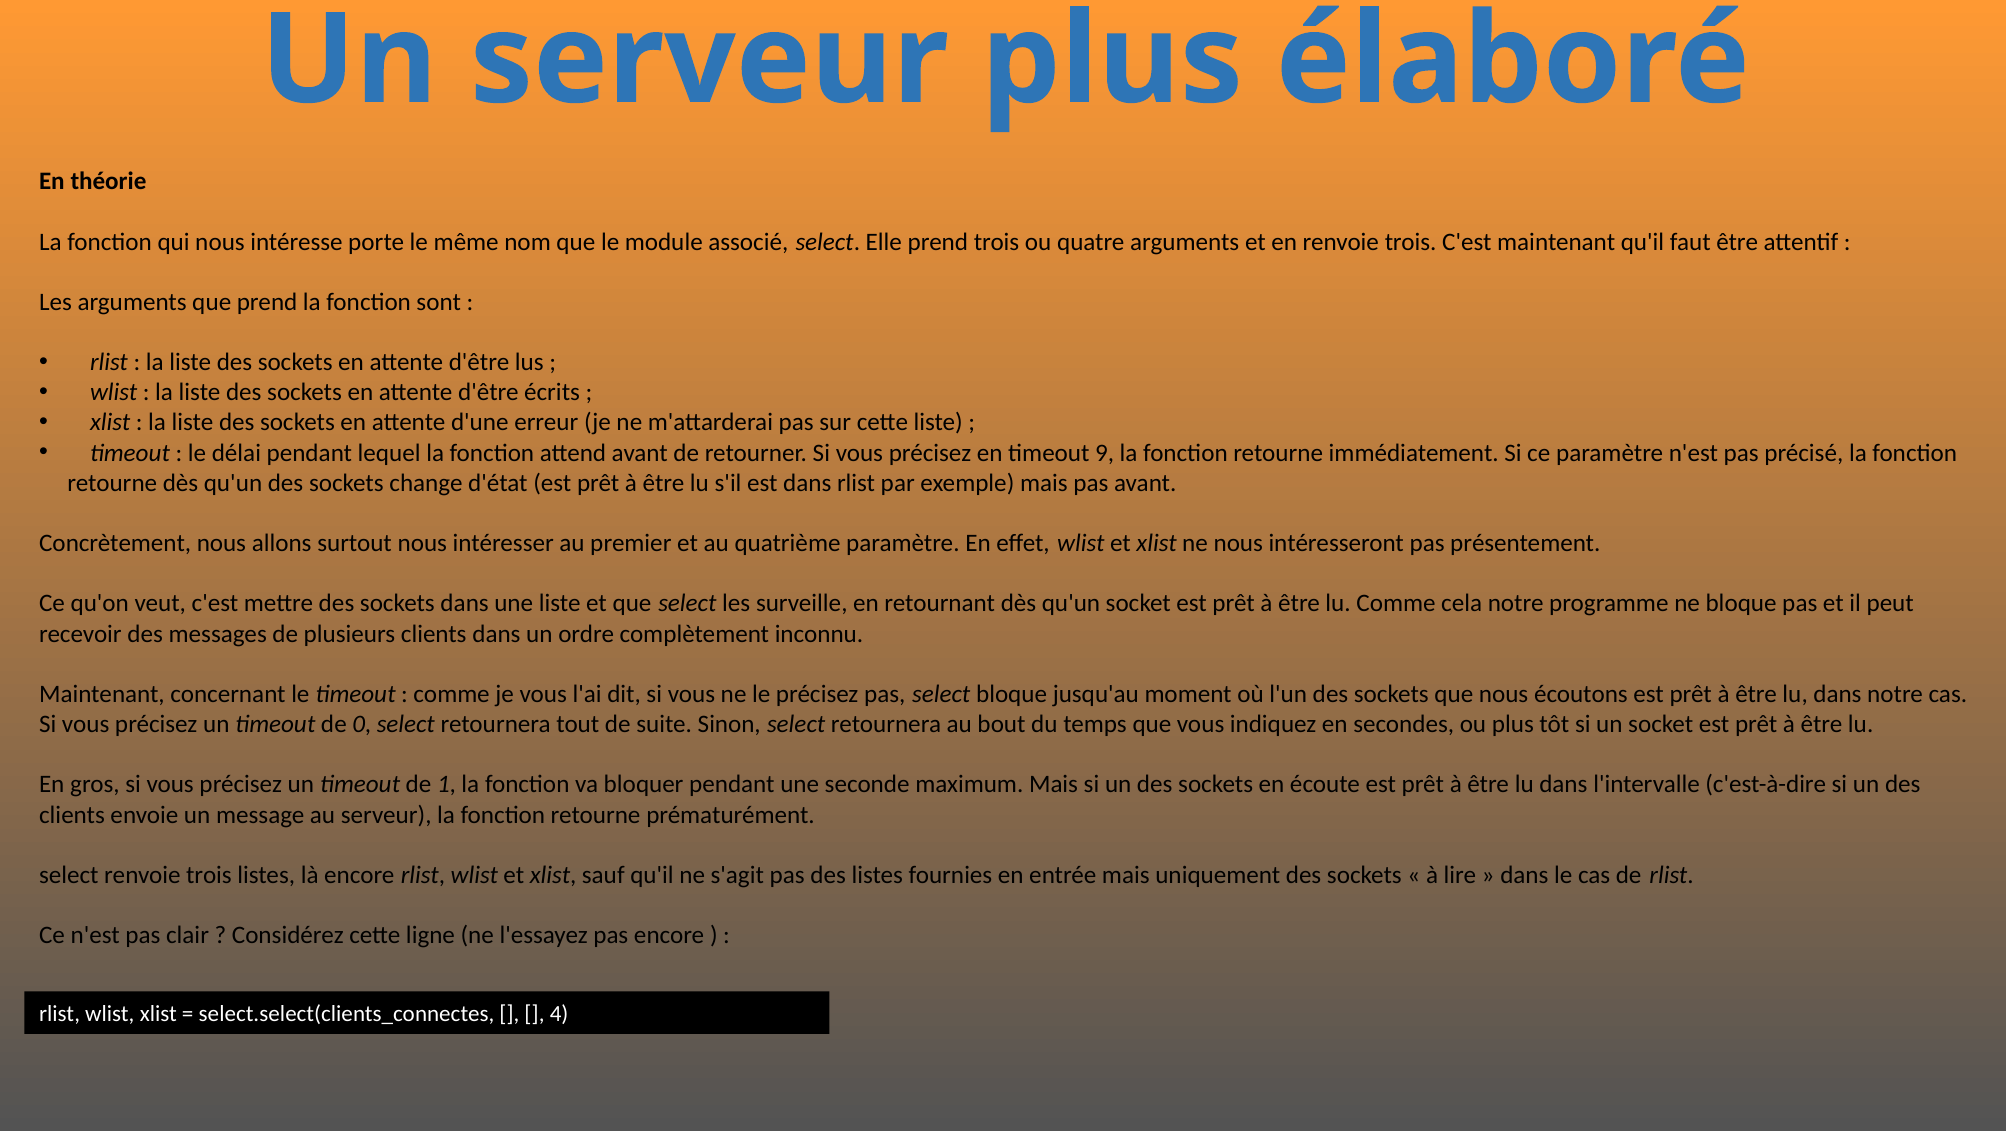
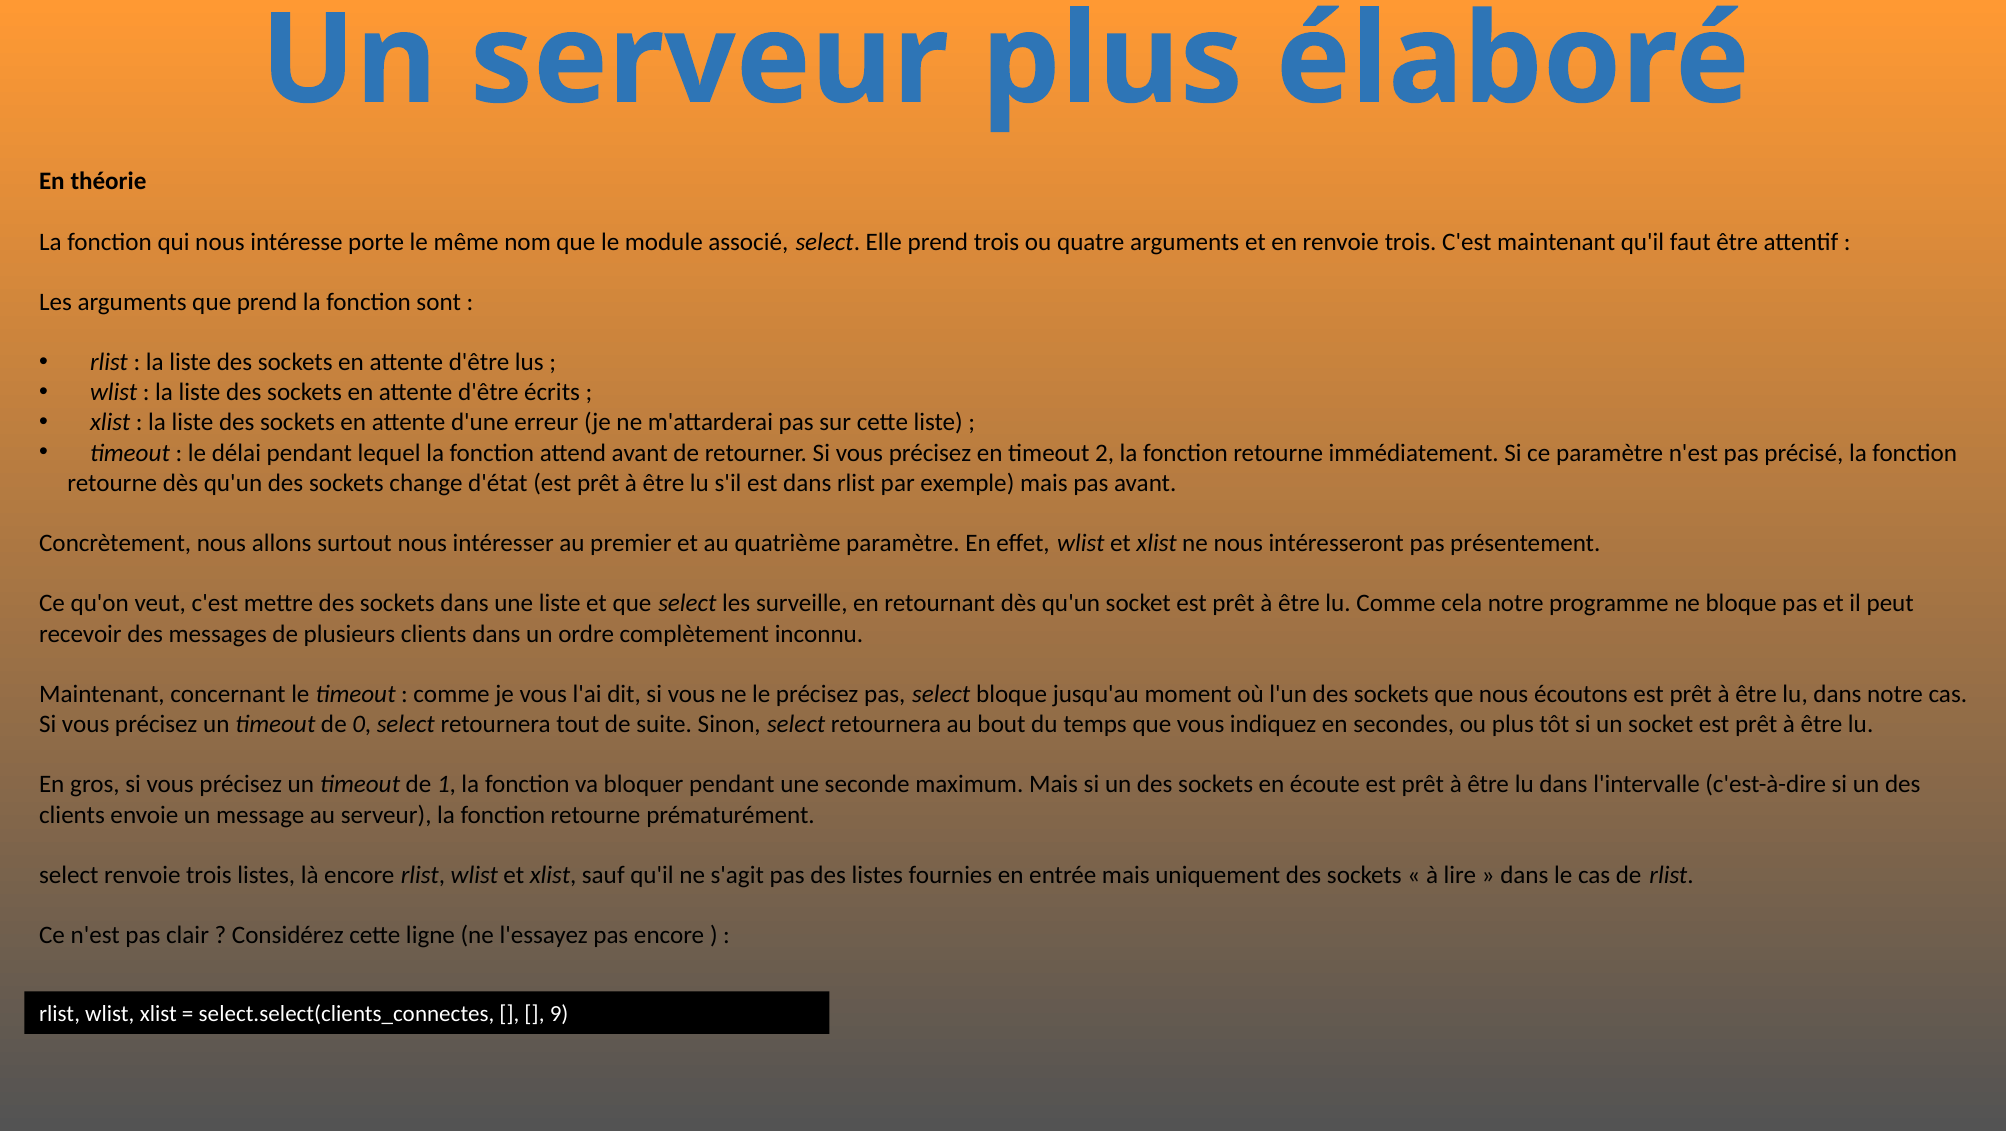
9: 9 -> 2 (1105, 453)
4: 4 -> 9 (559, 1014)
